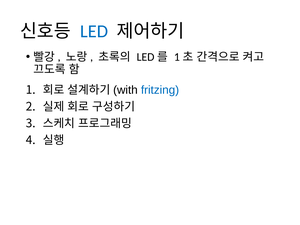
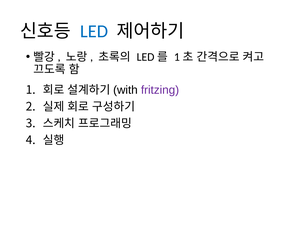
fritzing colour: blue -> purple (160, 90)
